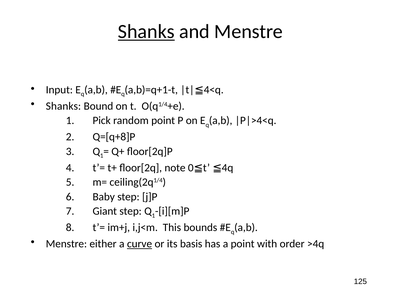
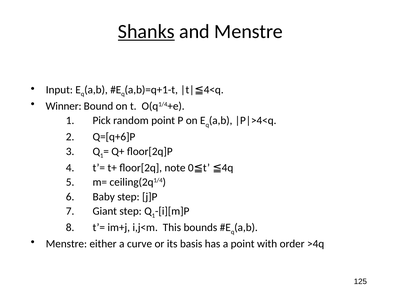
Shanks: Shanks -> Winner (64, 106)
Q=[q+8]P: Q=[q+8]P -> Q=[q+6]P (114, 137)
curve underline: present -> none (140, 244)
